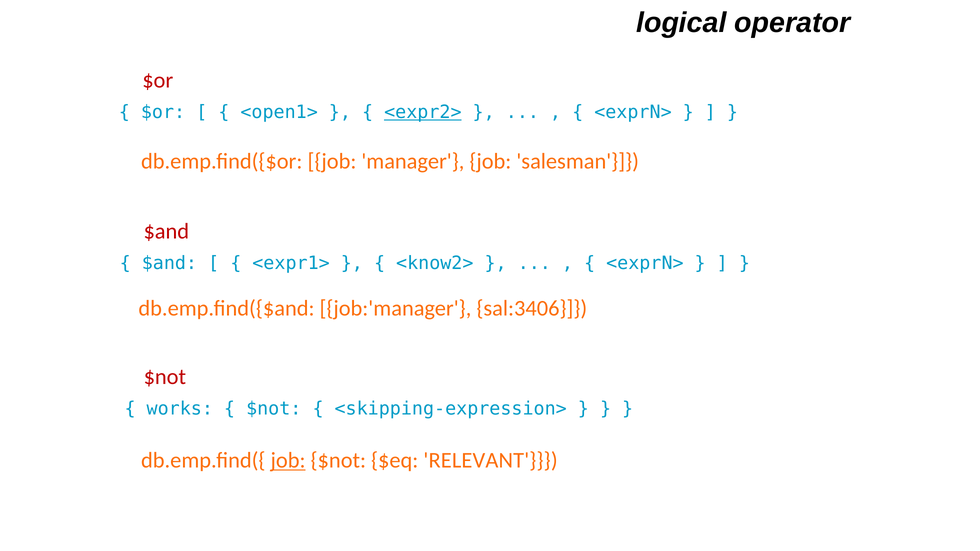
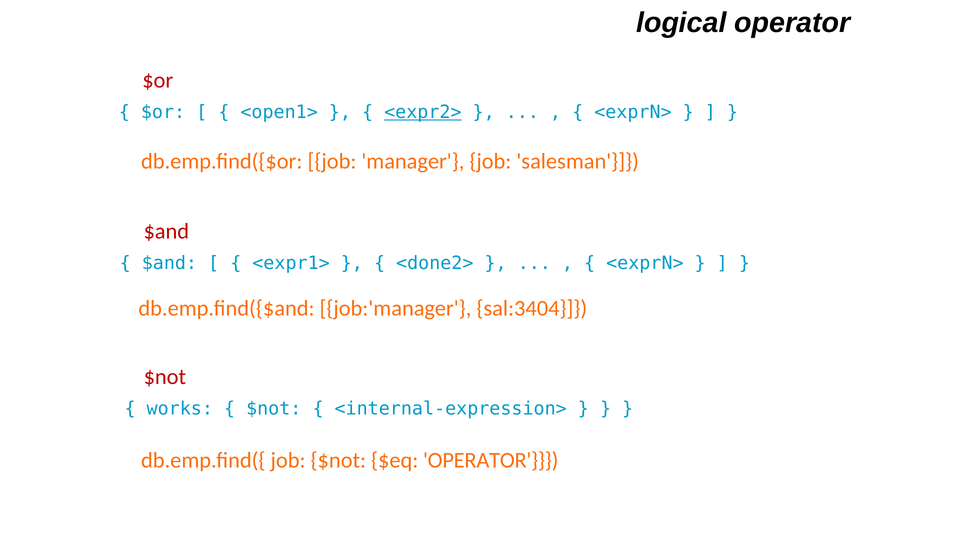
<know2>: <know2> -> <done2> (435, 263)
sal:3406: sal:3406 -> sal:3404 (532, 309)
<skipping-expression>: <skipping-expression> -> <internal-expression> (451, 409)
job underline: present -> none (288, 461)
$eq RELEVANT: RELEVANT -> OPERATOR (491, 461)
